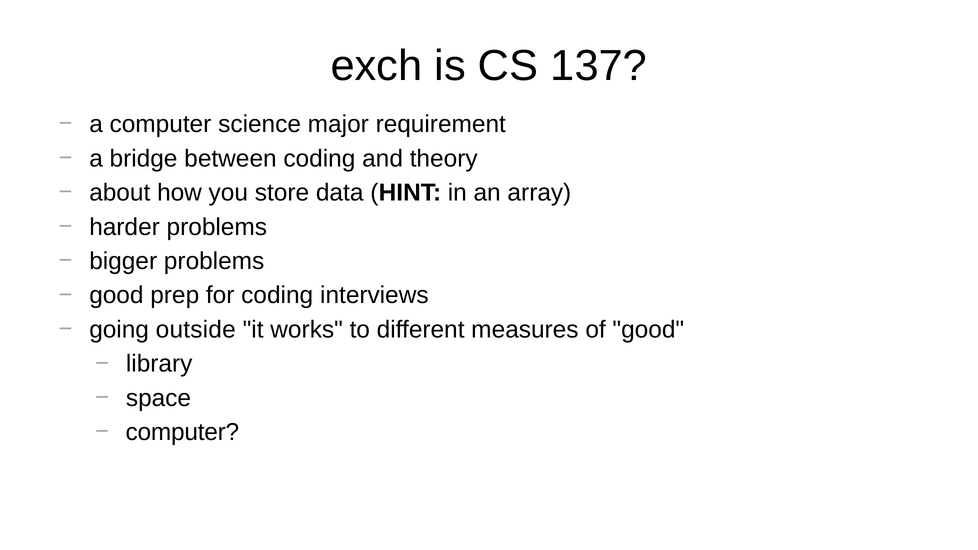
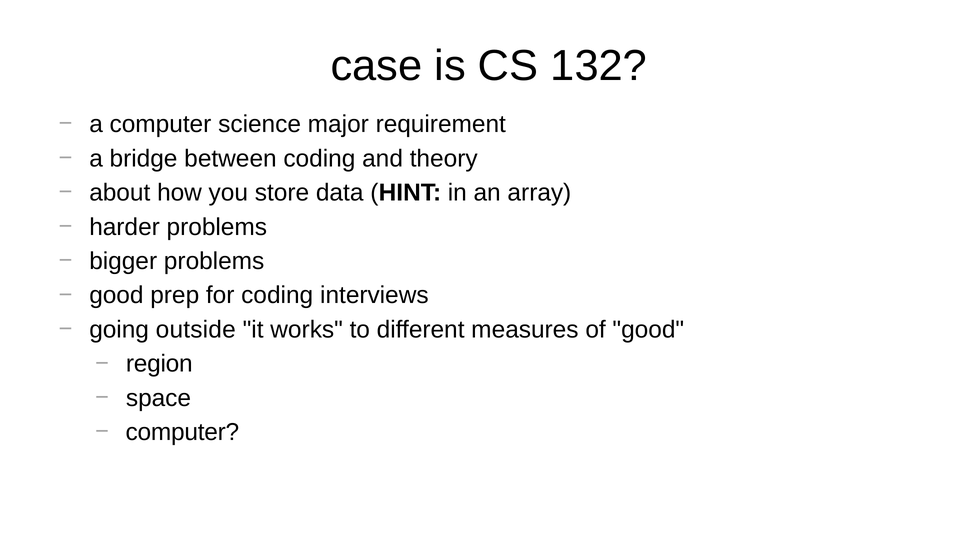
exch: exch -> case (376, 66)
137: 137 -> 132 (599, 66)
library: library -> region (159, 364)
